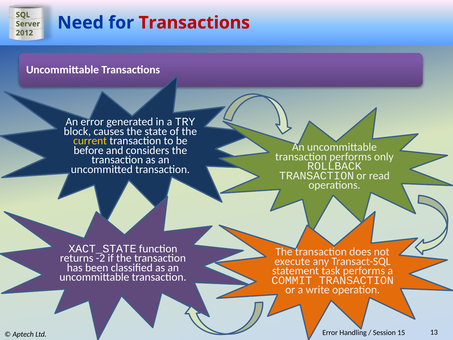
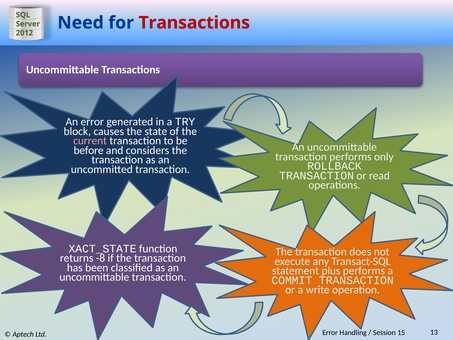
current colour: yellow -> pink (90, 141)
-2: -2 -> -8 (100, 258)
task: task -> plus (331, 271)
